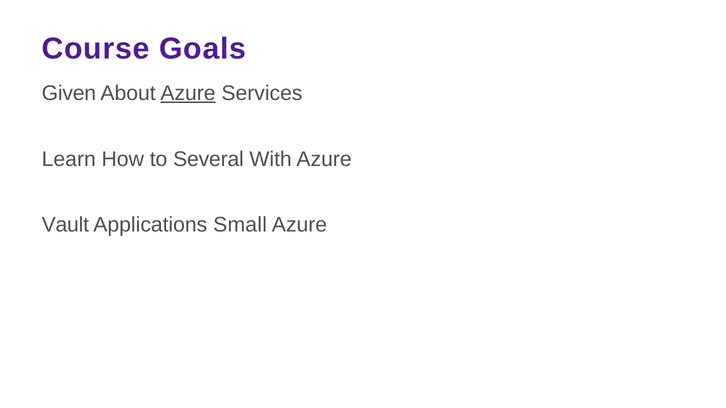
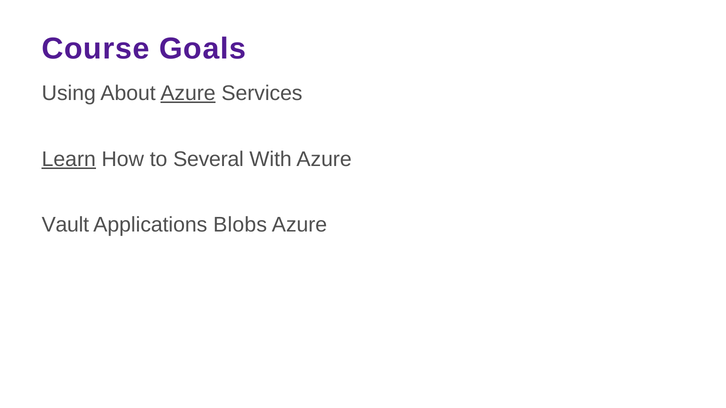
Given: Given -> Using (69, 93)
Learn underline: none -> present (69, 159)
Small: Small -> Blobs (240, 225)
